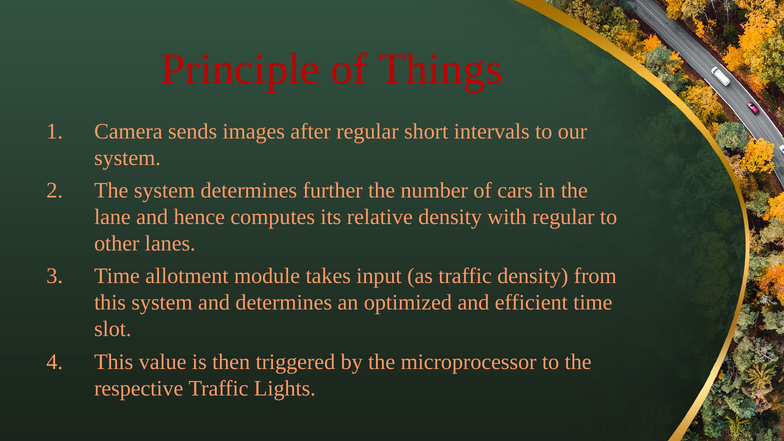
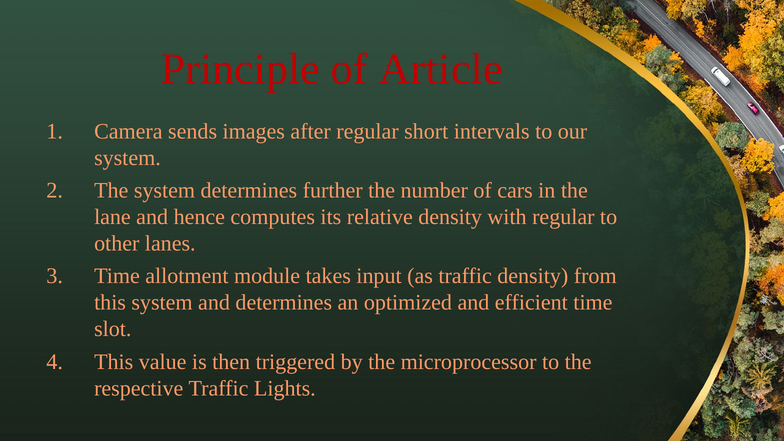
Things: Things -> Article (441, 69)
